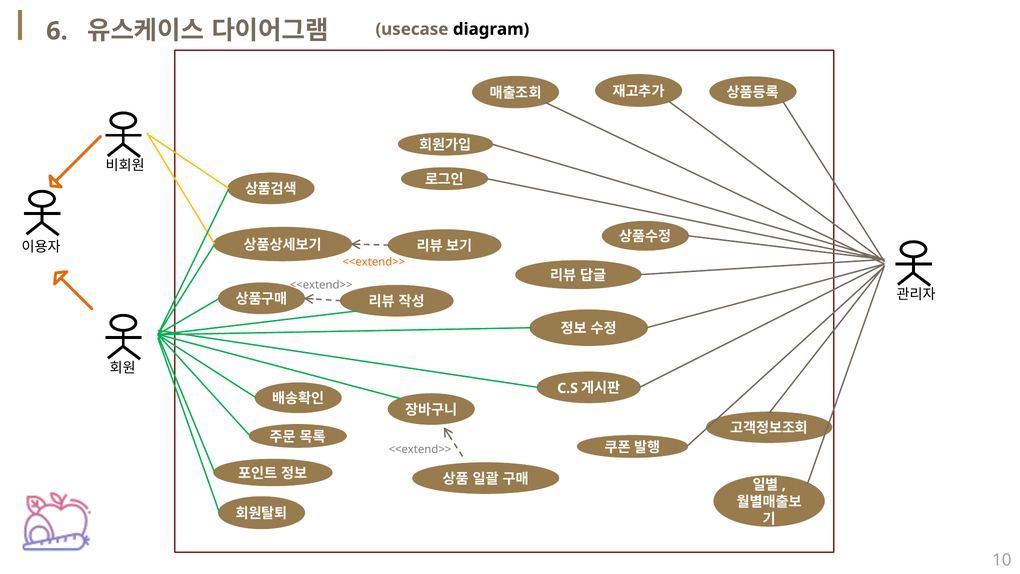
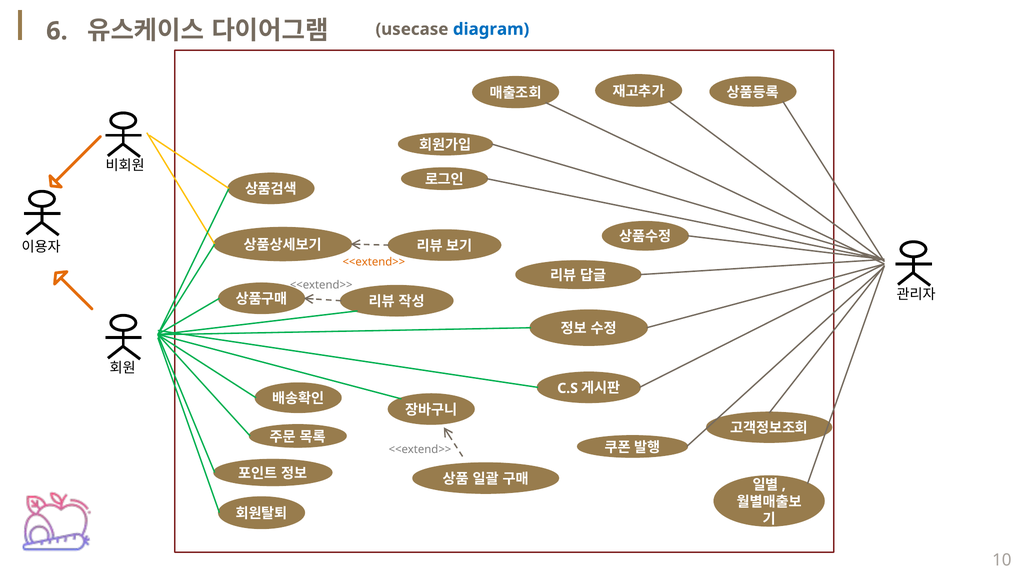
diagram colour: black -> blue (491, 29)
